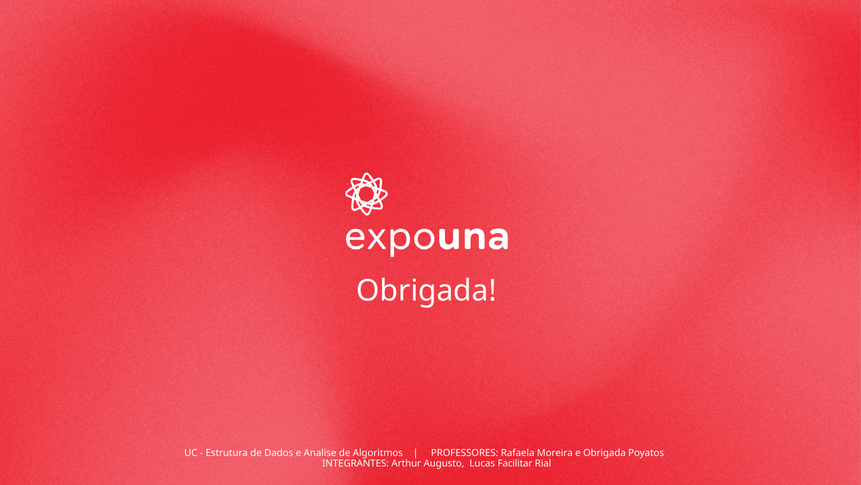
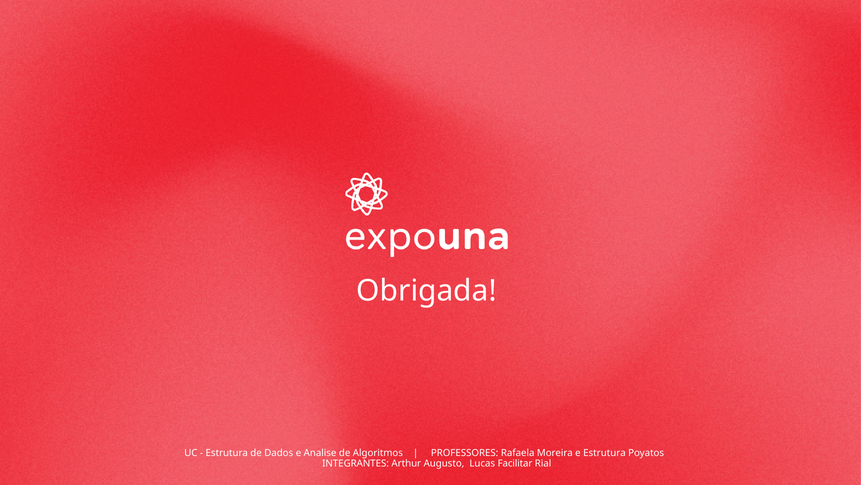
e Obrigada: Obrigada -> Estrutura (604, 452)
